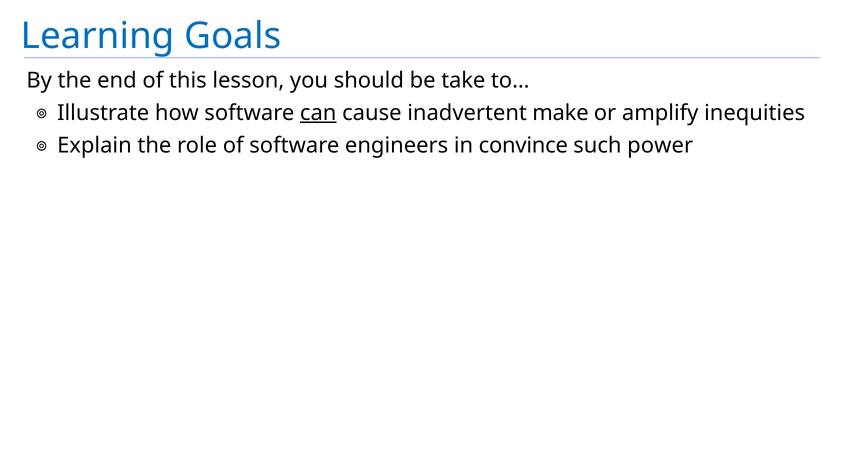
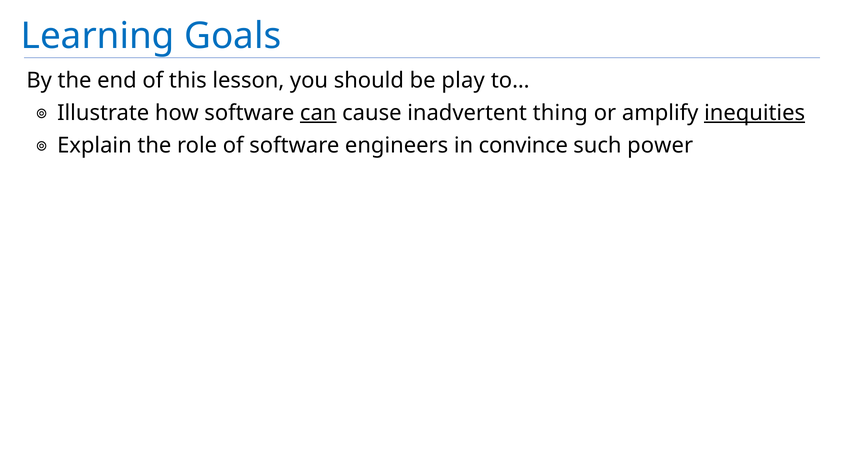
take: take -> play (463, 80)
make: make -> thing (560, 113)
inequities underline: none -> present (755, 113)
